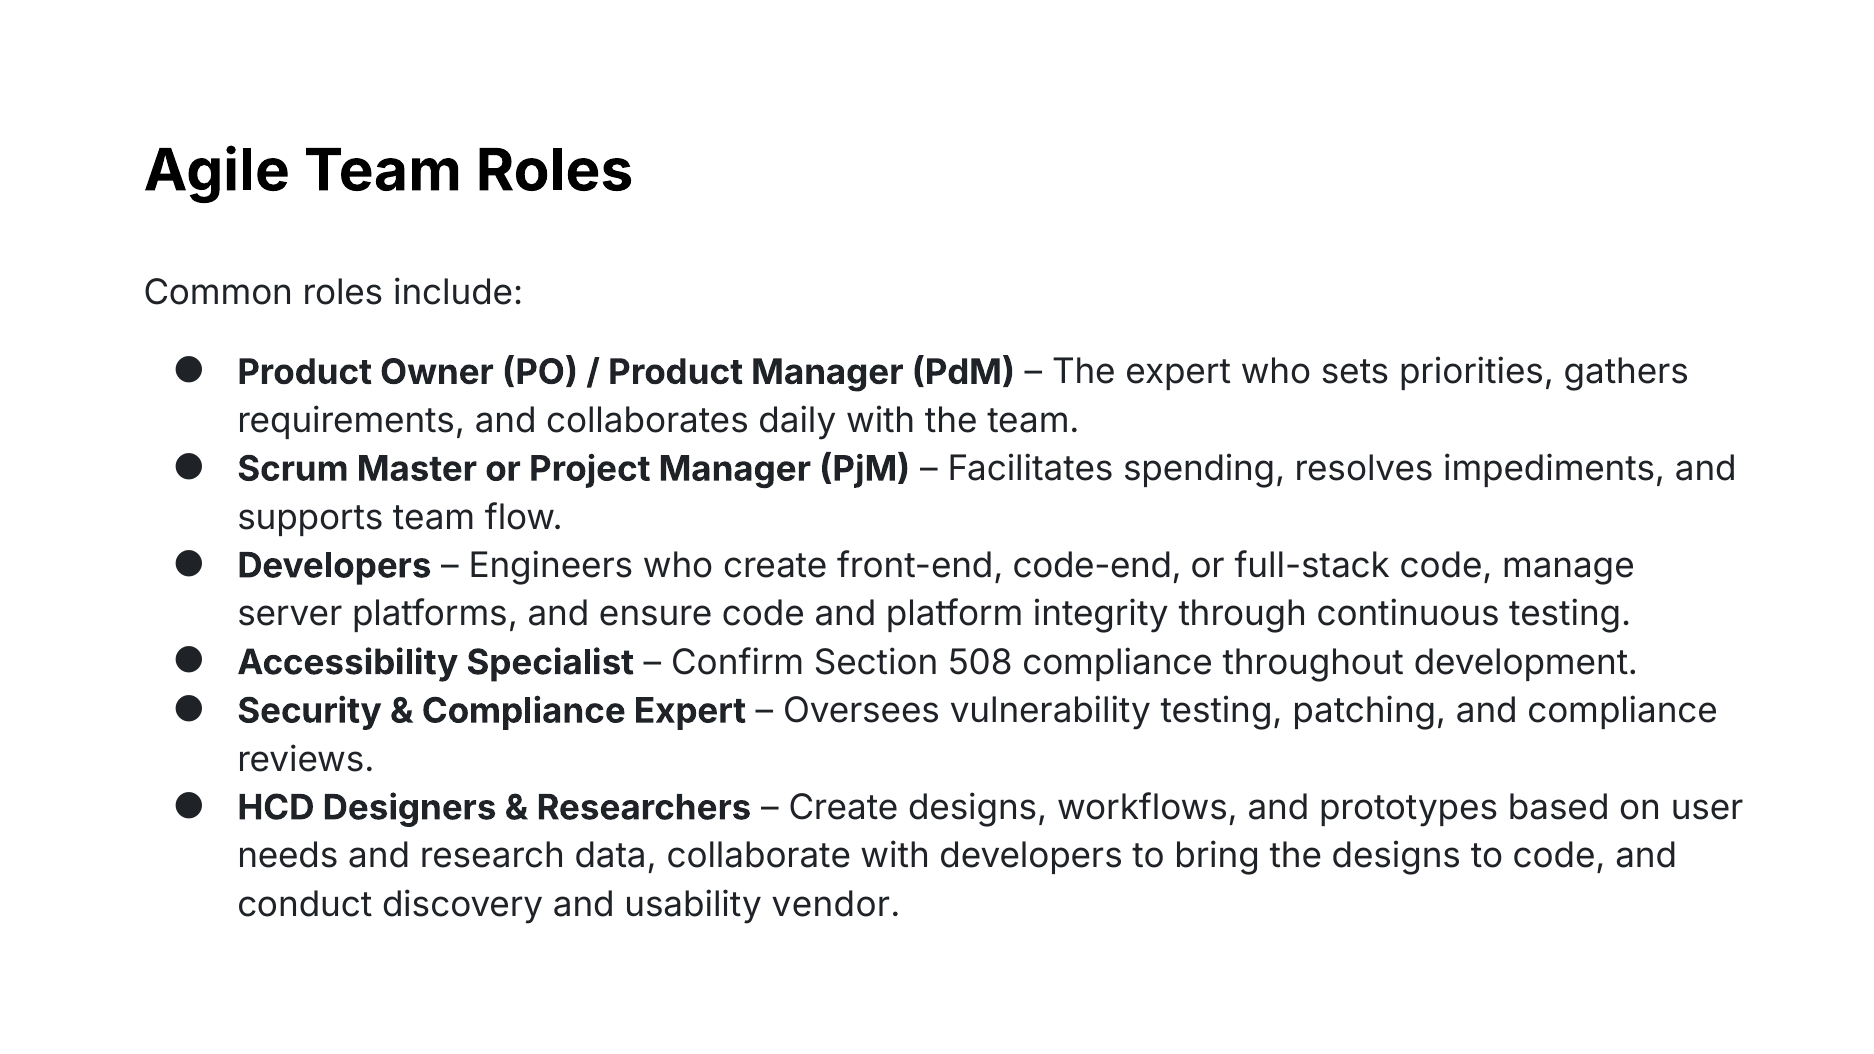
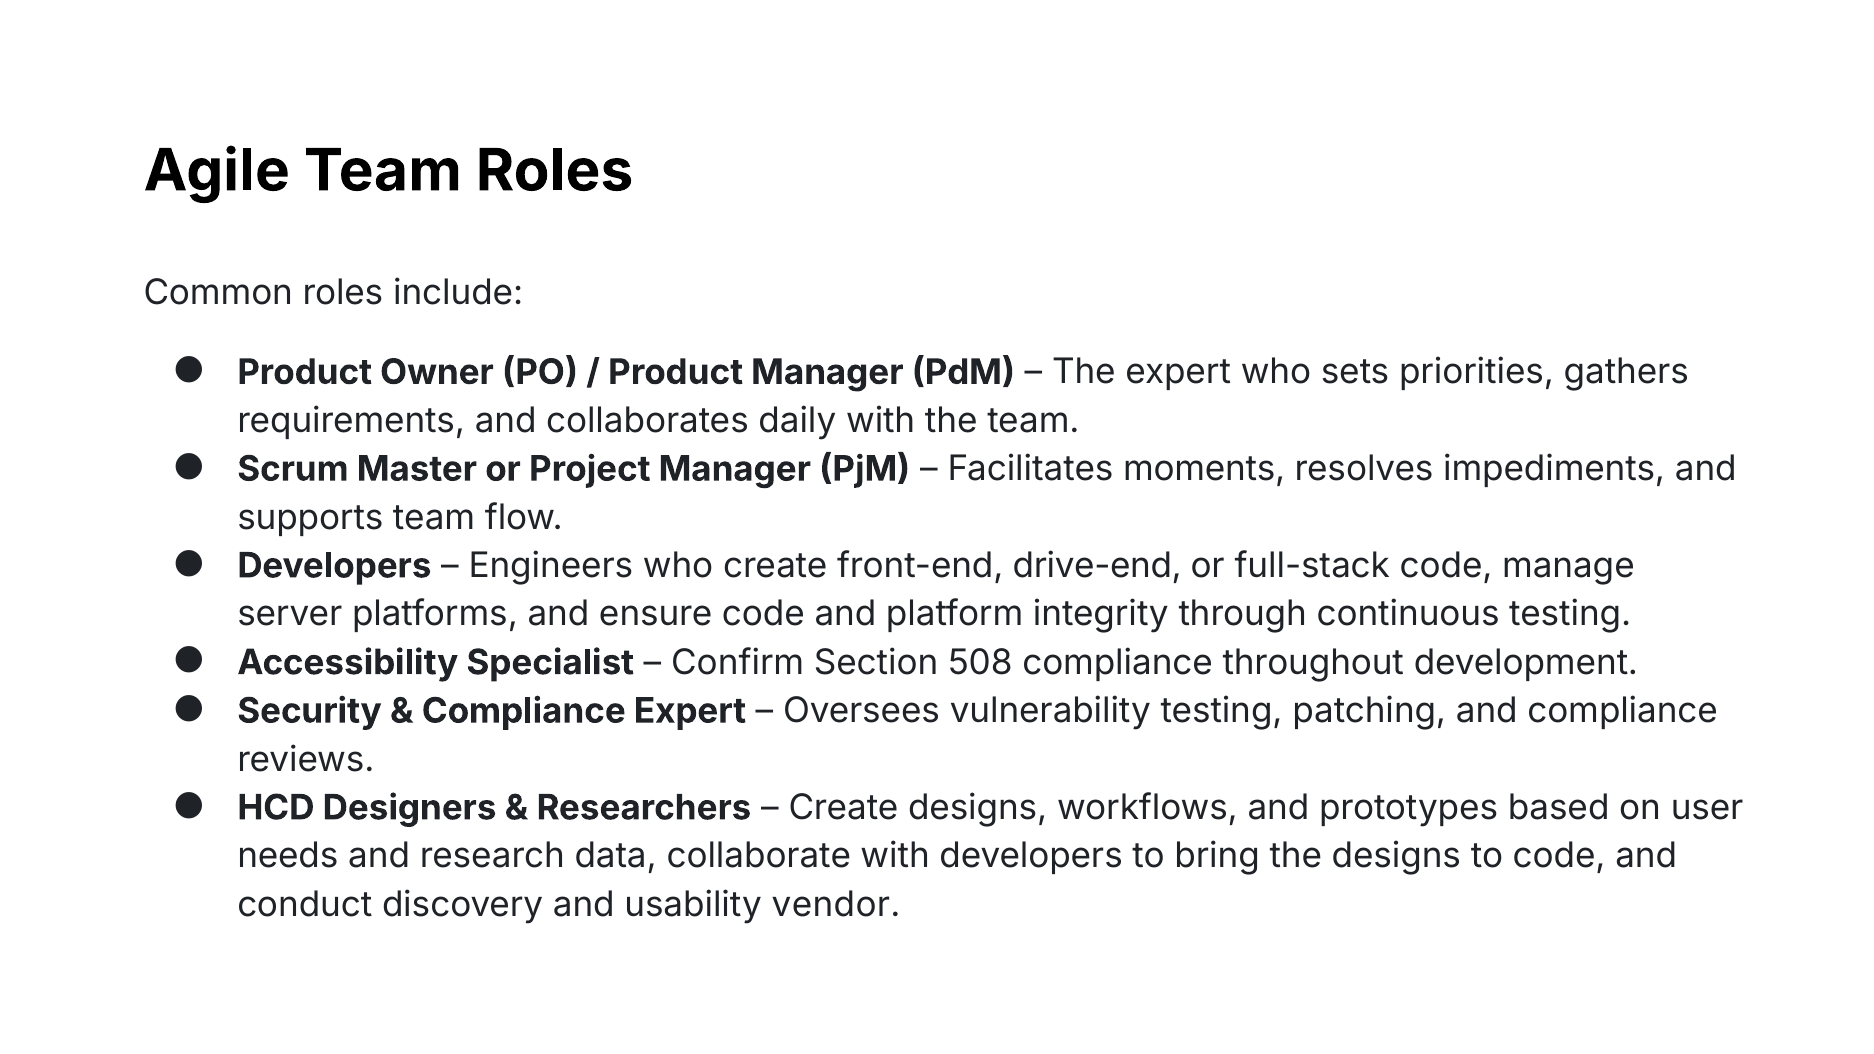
spending: spending -> moments (1204, 469)
code-end: code-end -> drive-end (1097, 566)
